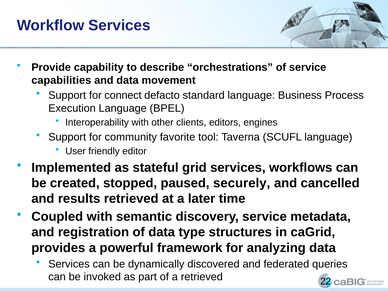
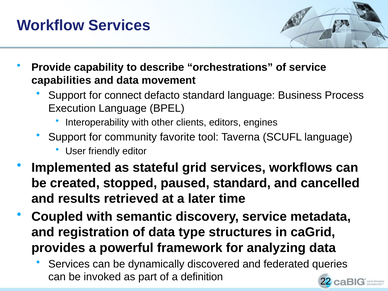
paused securely: securely -> standard (242, 183)
a retrieved: retrieved -> definition (202, 277)
